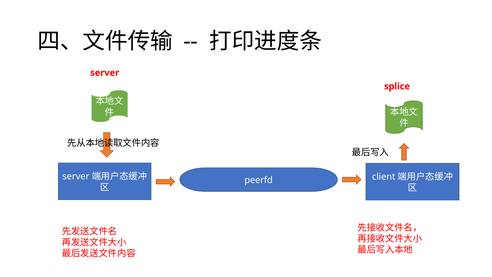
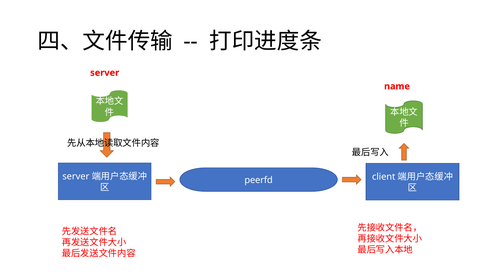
splice: splice -> name (397, 86)
